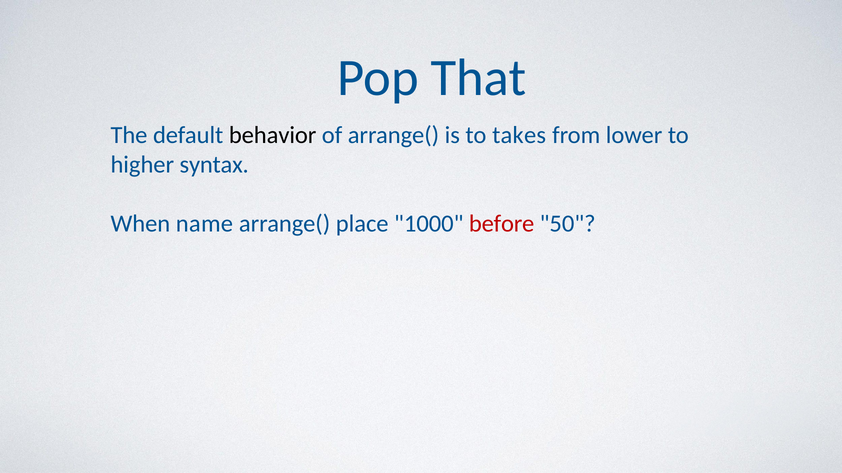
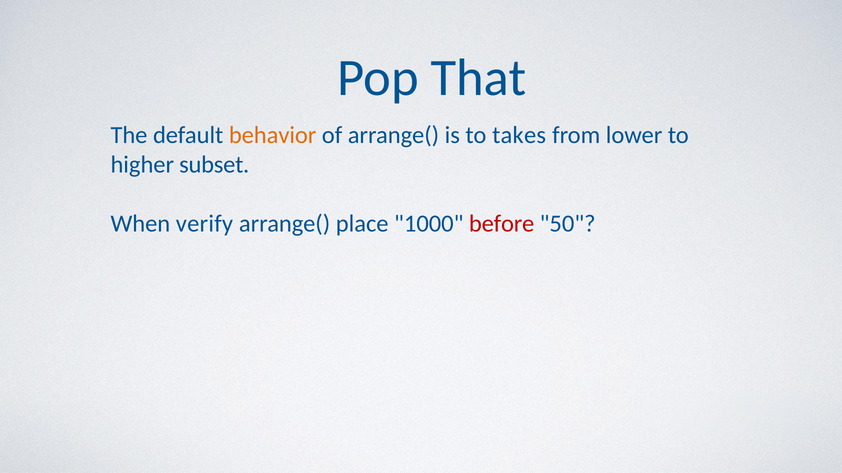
behavior colour: black -> orange (273, 135)
syntax: syntax -> subset (214, 165)
name: name -> verify (204, 224)
